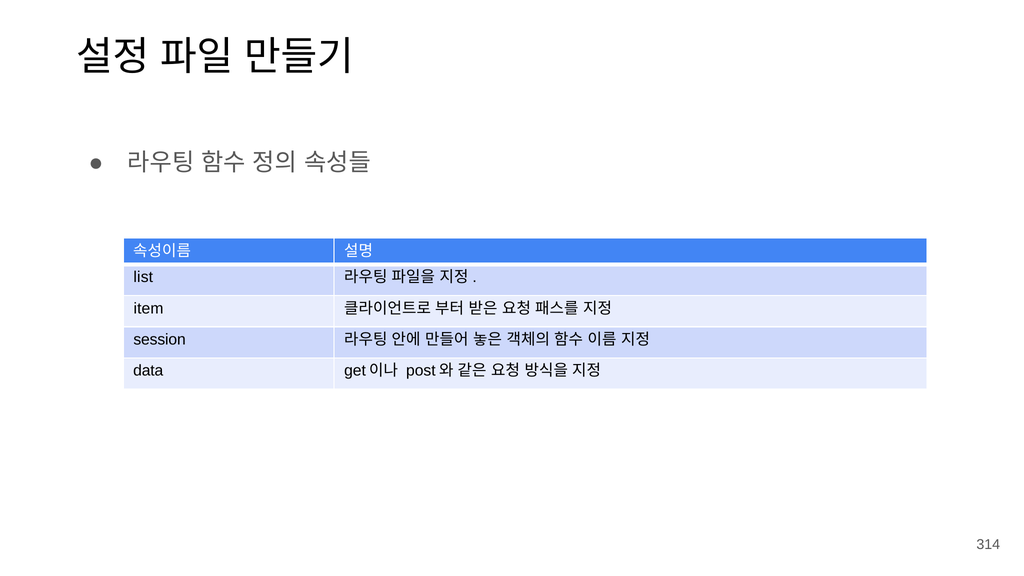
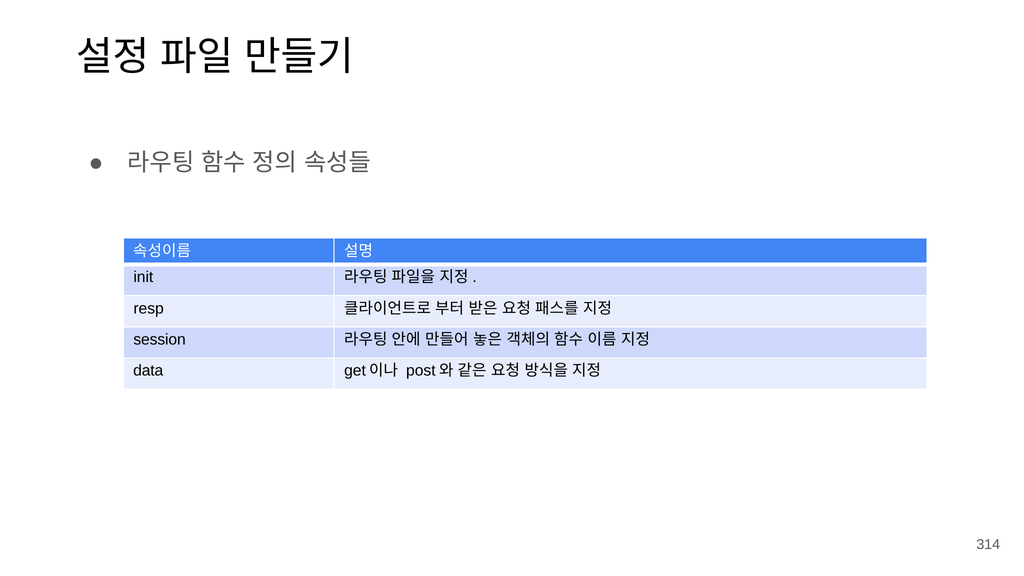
list: list -> init (143, 277)
item: item -> resp (149, 308)
